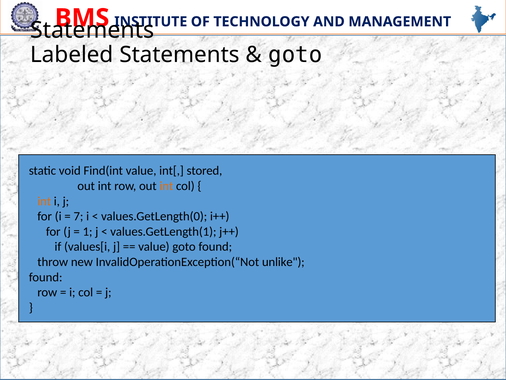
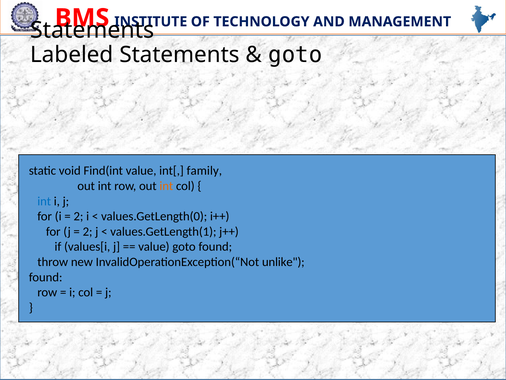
stored: stored -> family (204, 171)
int colour: orange -> blue (44, 201)
7: 7 -> 2 (78, 216)
1: 1 -> 2 (88, 231)
